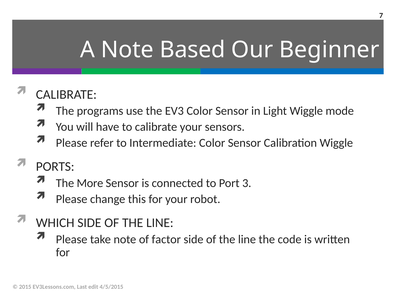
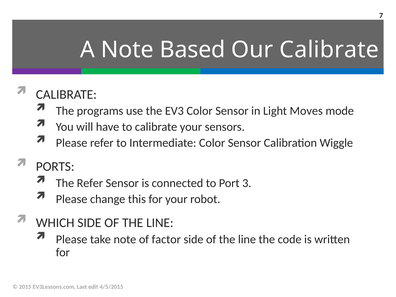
Our Beginner: Beginner -> Calibrate (329, 50)
Light Wiggle: Wiggle -> Moves (306, 111)
The More: More -> Refer (90, 183)
